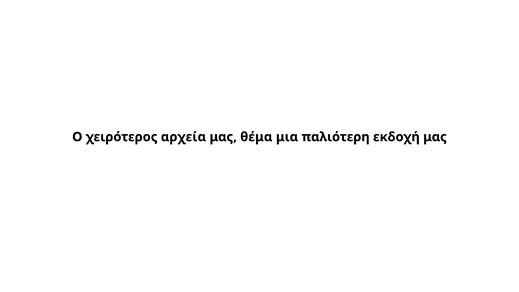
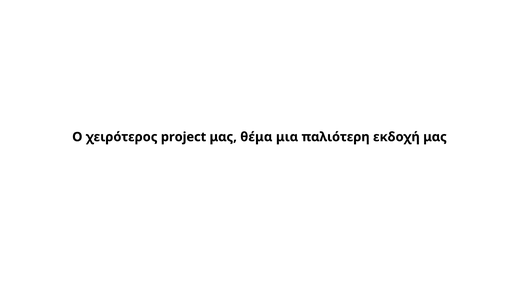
αρχεία: αρχεία -> project (184, 137)
